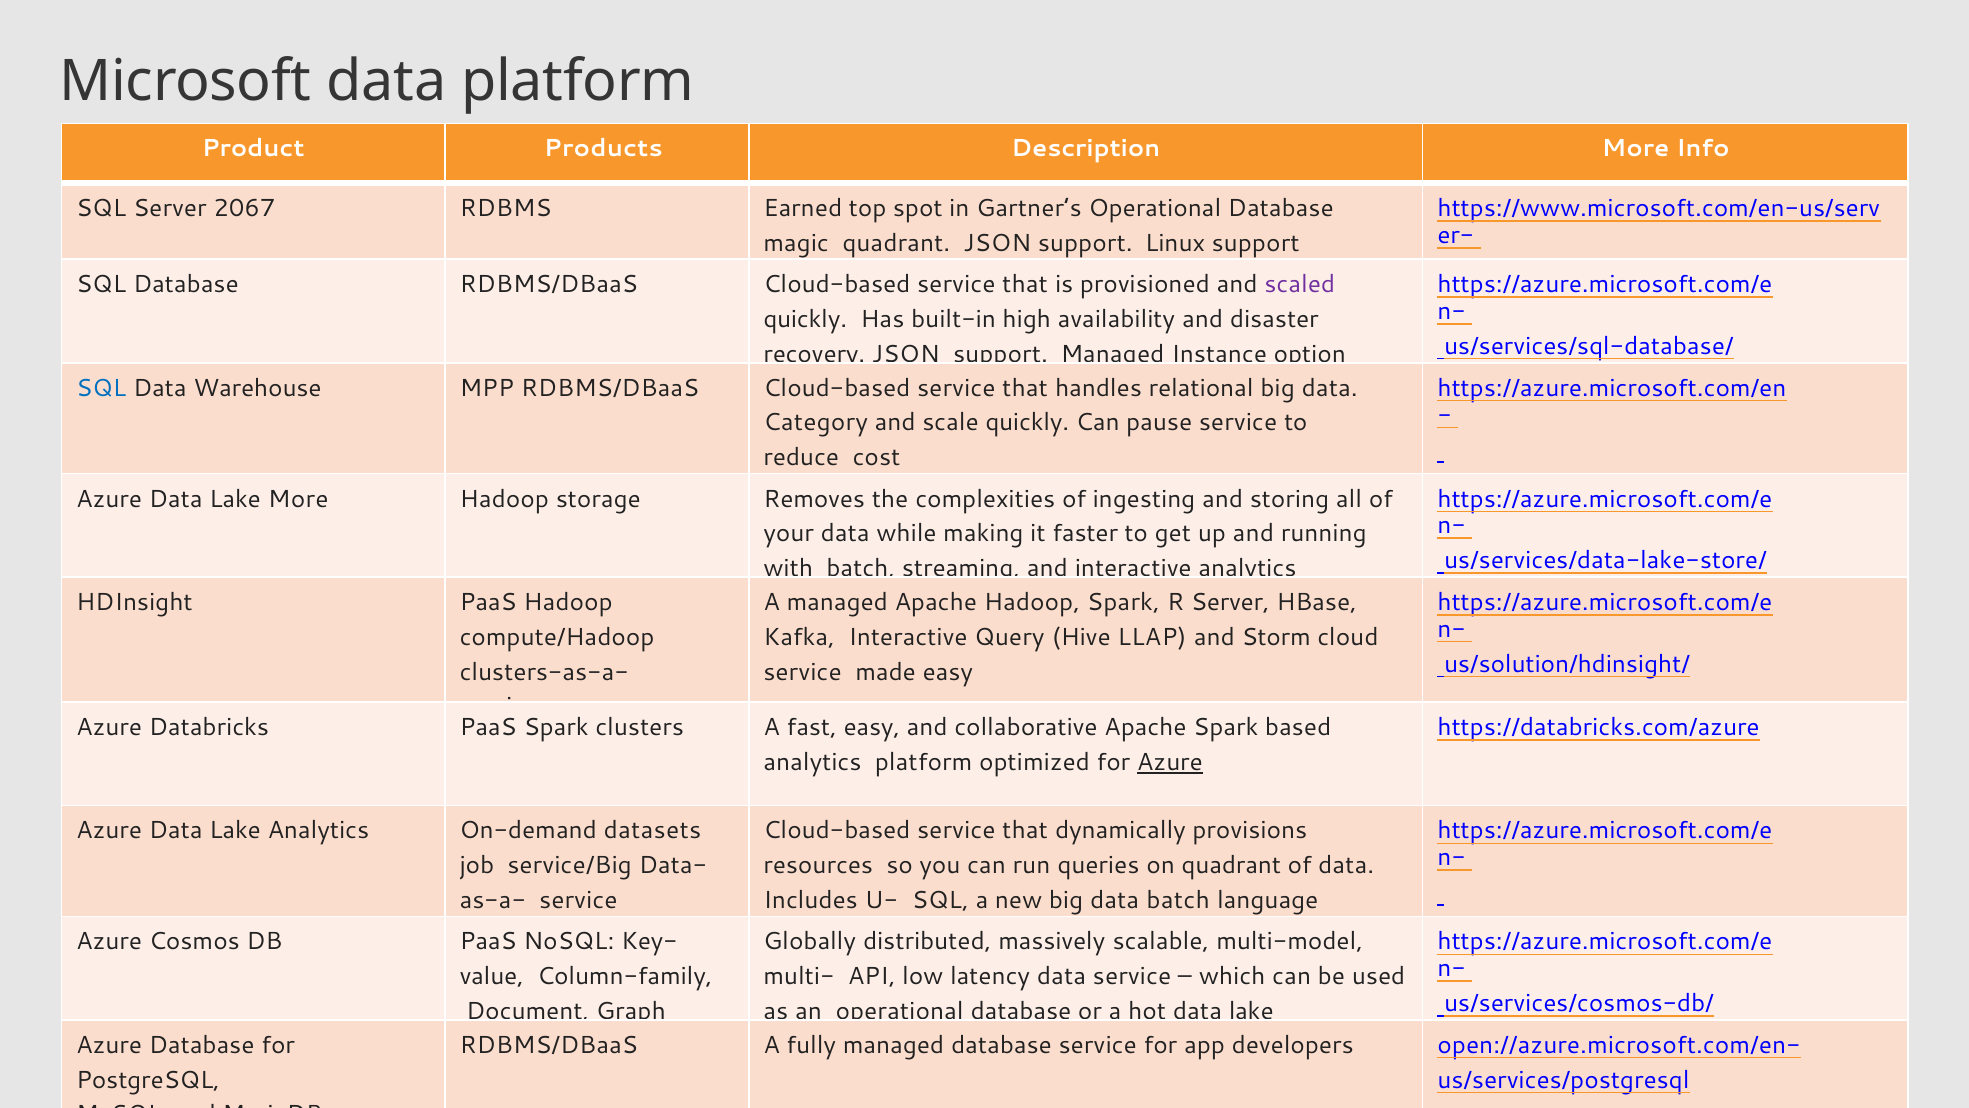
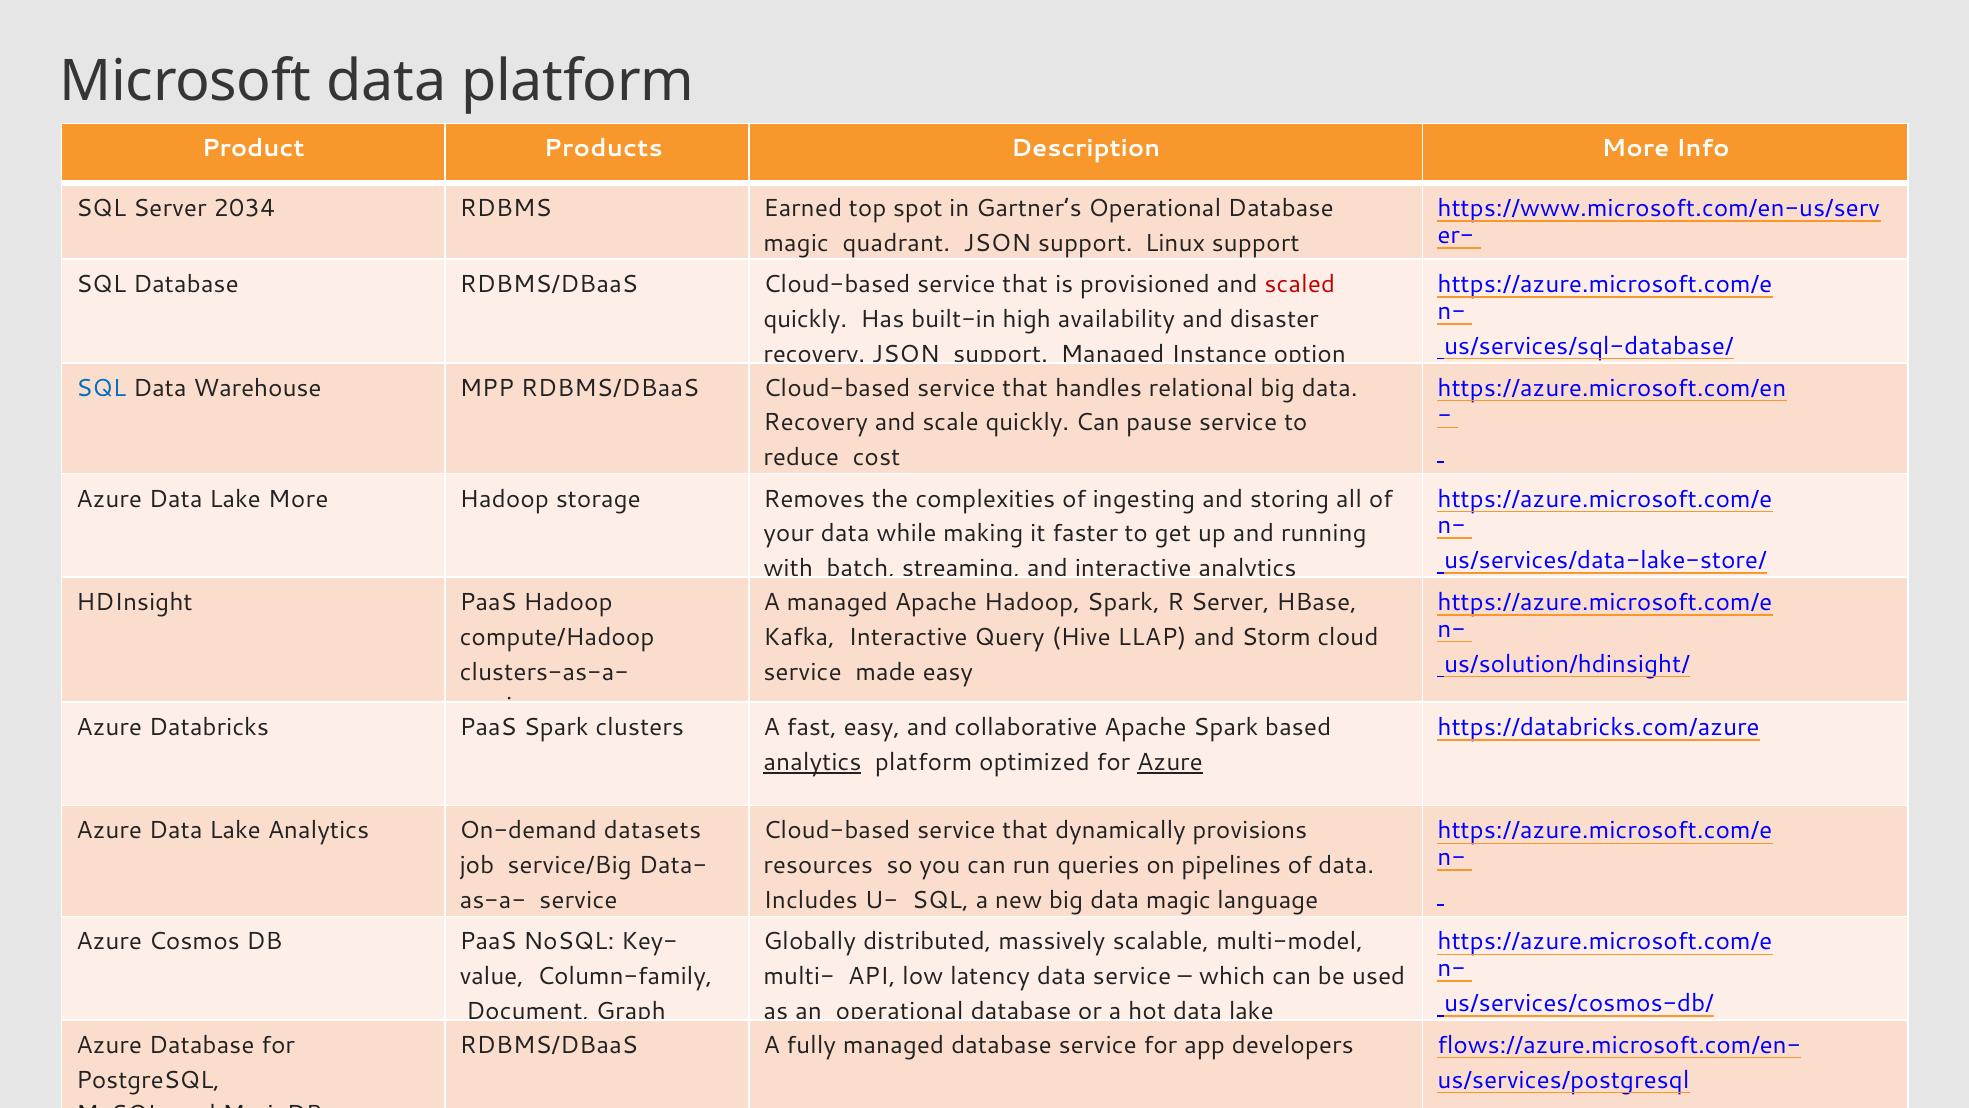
2067: 2067 -> 2034 (245, 208)
scaled colour: purple -> red (1300, 285)
Category: Category -> Recovery (816, 423)
analytics underline: none -> present (813, 762)
on quadrant: quadrant -> pipelines (1231, 865)
data batch: batch -> magic (1178, 900)
open://azure.microsoft.com/en-: open://azure.microsoft.com/en- -> flows://azure.microsoft.com/en- (1619, 1045)
